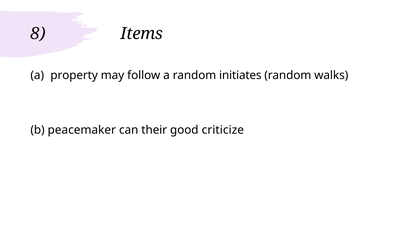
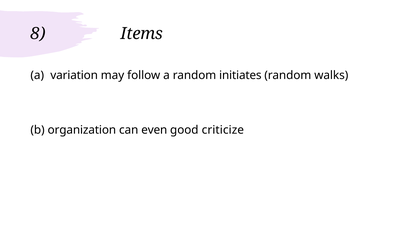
property: property -> variation (74, 75)
peacemaker: peacemaker -> organization (82, 130)
their: their -> even (154, 130)
